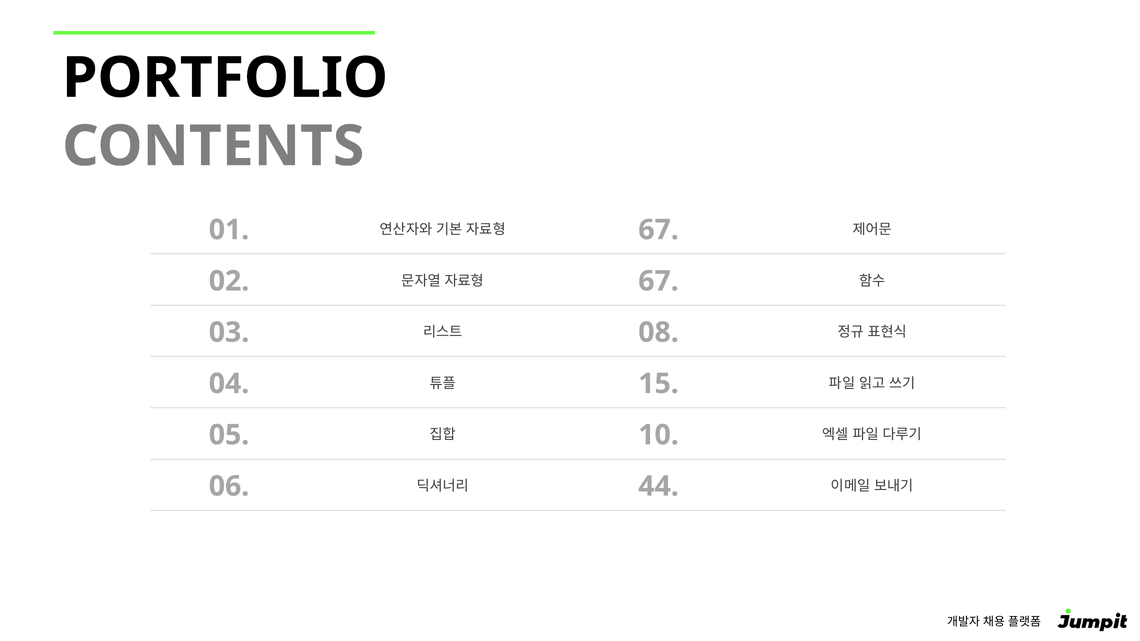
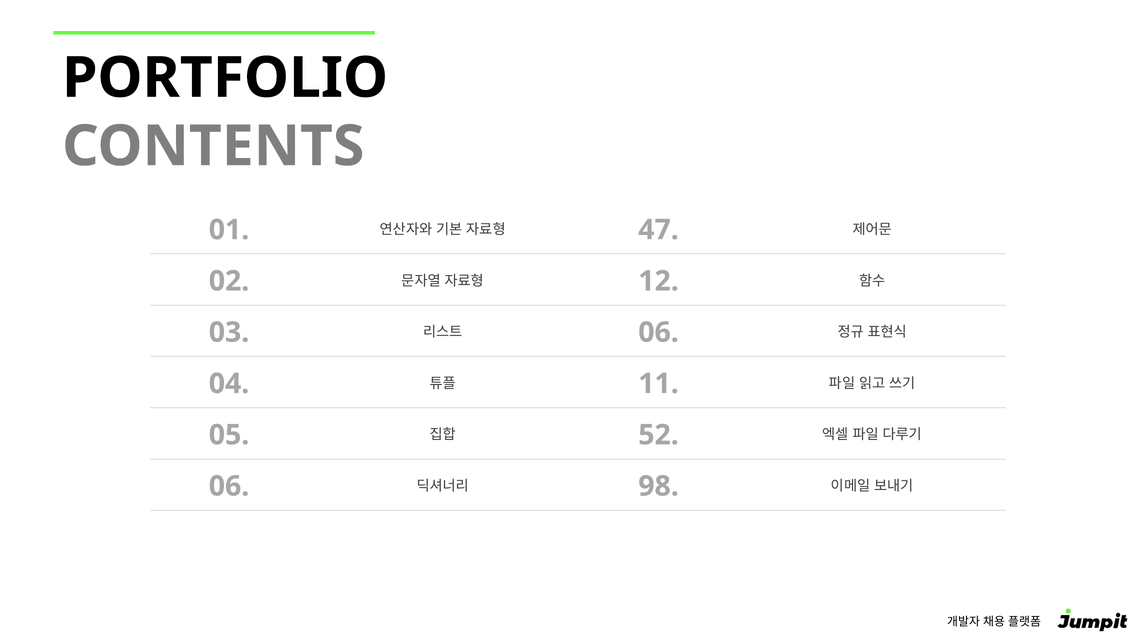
67: 67 -> 47 (659, 230)
67: 67 -> 12 (659, 281)
08: 08 -> 06 (659, 332)
15: 15 -> 11 (659, 384)
10: 10 -> 52 (659, 435)
44: 44 -> 98 (659, 486)
